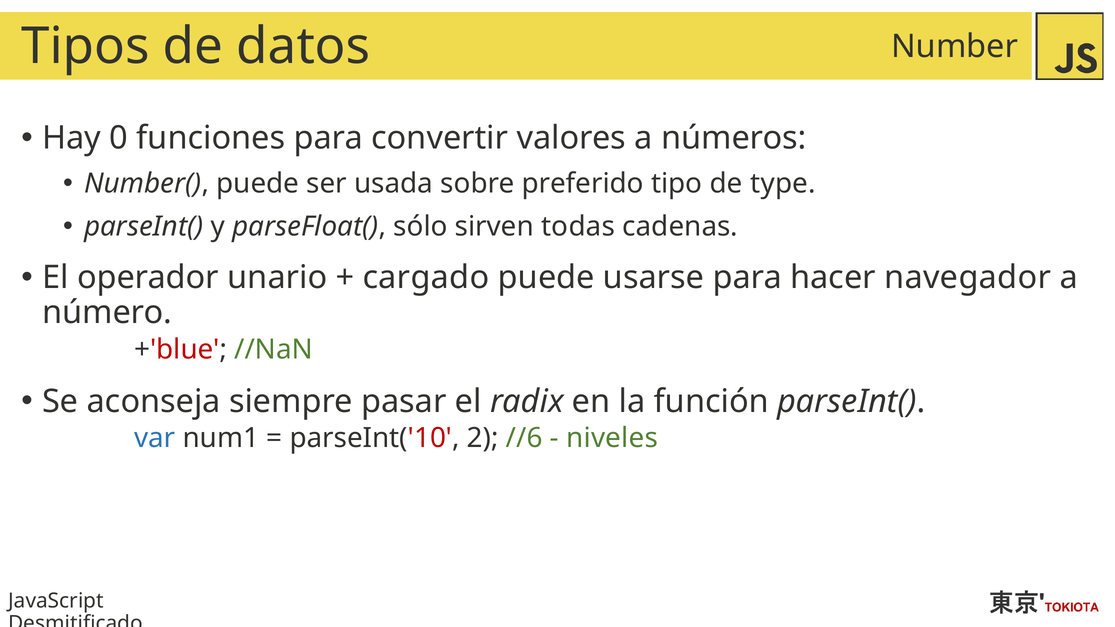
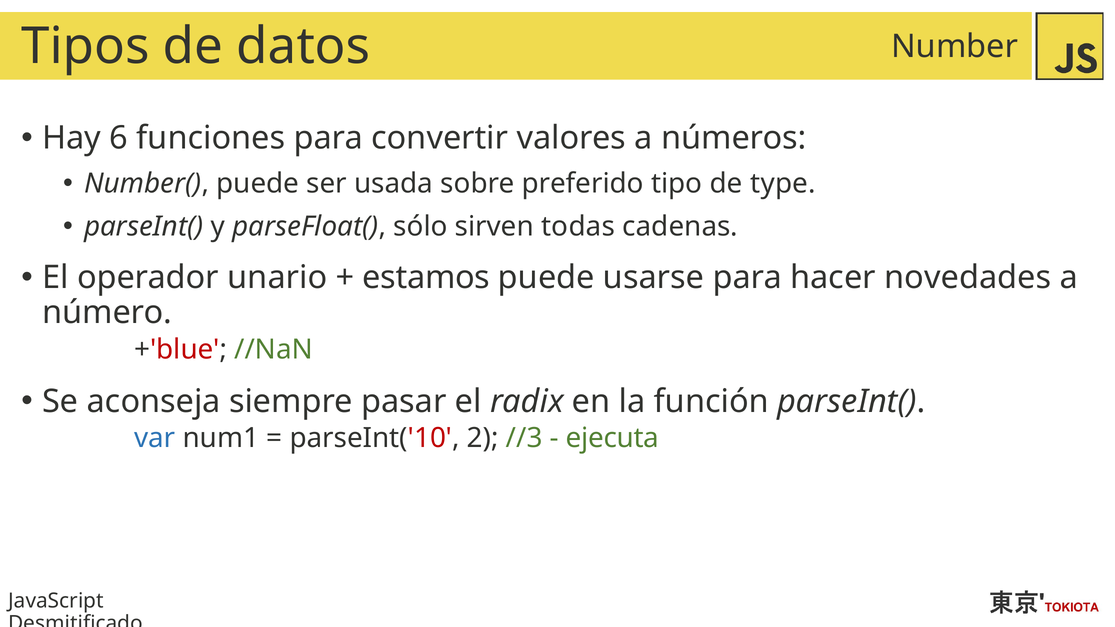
0: 0 -> 6 (119, 138)
cargado: cargado -> estamos (426, 278)
navegador: navegador -> novedades (968, 278)
//6: //6 -> //3 (524, 438)
niveles: niveles -> ejecuta (612, 438)
